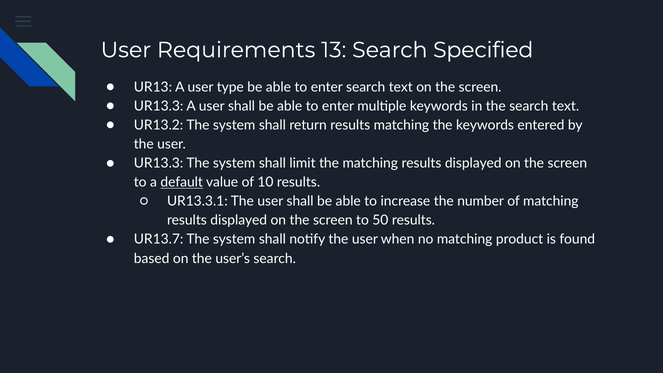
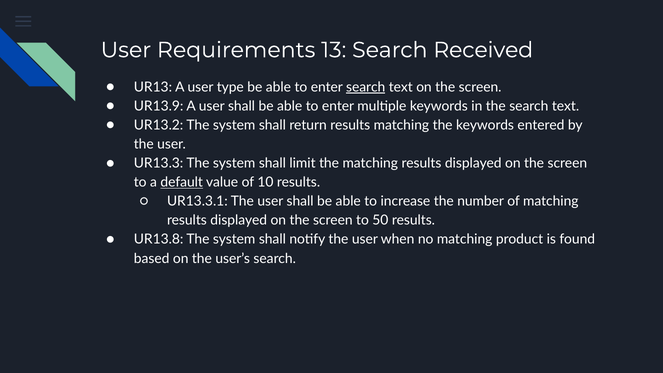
Specified: Specified -> Received (483, 50)
search underline: none -> present (366, 87)
UR13.3: UR13.3 -> UR13.9 (159, 106)
UR13.7: UR13.7 -> UR13.8 (159, 239)
